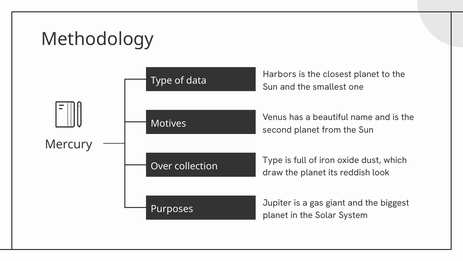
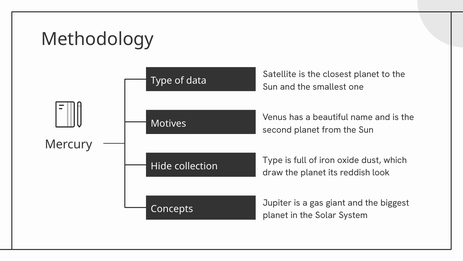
Harbors: Harbors -> Satellite (280, 74)
Over: Over -> Hide (161, 166)
Purposes: Purposes -> Concepts (172, 209)
